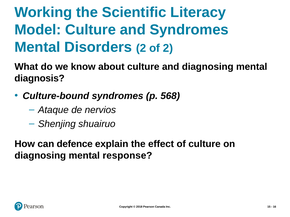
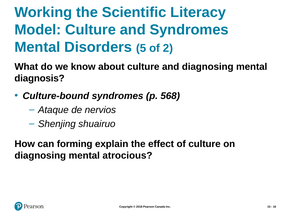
Disorders 2: 2 -> 5 (141, 48)
defence: defence -> forming (75, 144)
response: response -> atrocious (127, 156)
